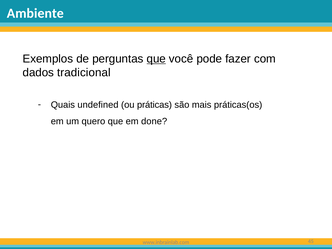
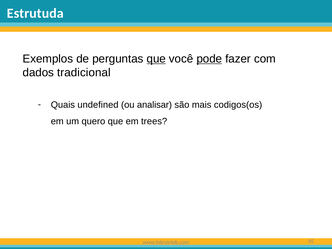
Ambiente: Ambiente -> Estrutuda (35, 13)
pode underline: none -> present (209, 59)
práticas: práticas -> analisar (154, 105)
práticas(os: práticas(os -> codigos(os (238, 105)
done: done -> trees (154, 121)
